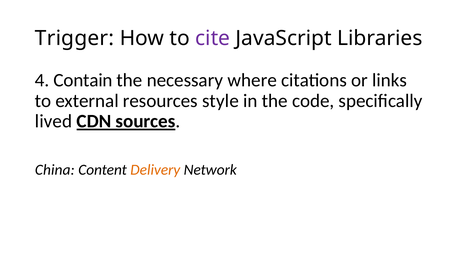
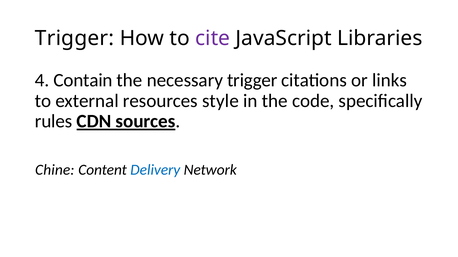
necessary where: where -> trigger (252, 80)
lived: lived -> rules (54, 122)
China: China -> Chine (55, 170)
Delivery colour: orange -> blue (155, 170)
